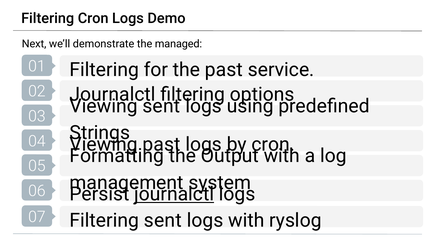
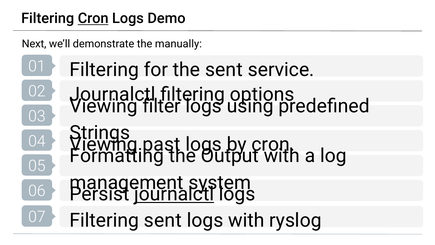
Cron underline: none -> present (93, 18)
managed: managed -> manually (178, 44)
the past: past -> sent (224, 70)
sent: sent -> filter (162, 106)
